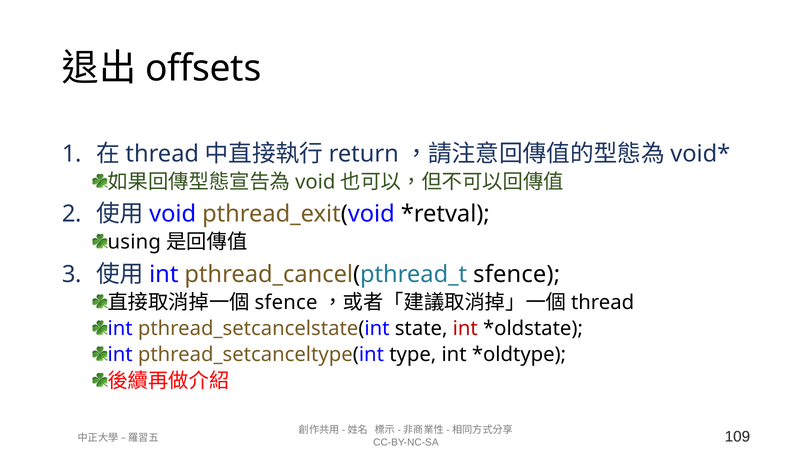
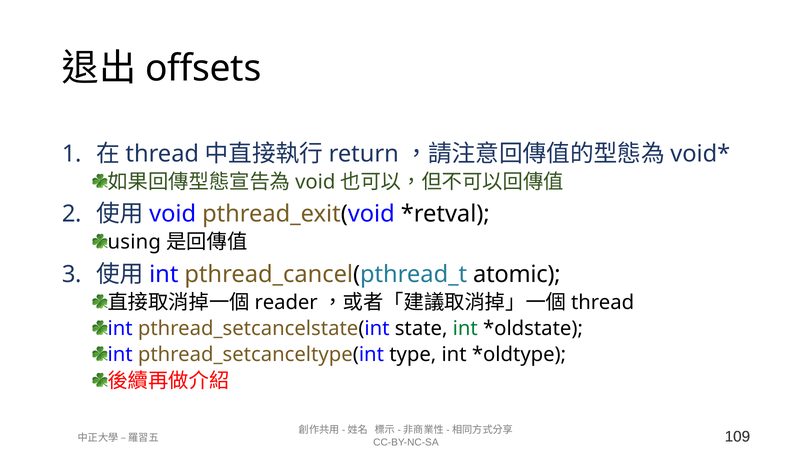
pthread_cancel(pthread_t sfence: sfence -> atomic (517, 274)
sfence: sfence -> reader (286, 302)
int colour: red -> green (465, 328)
